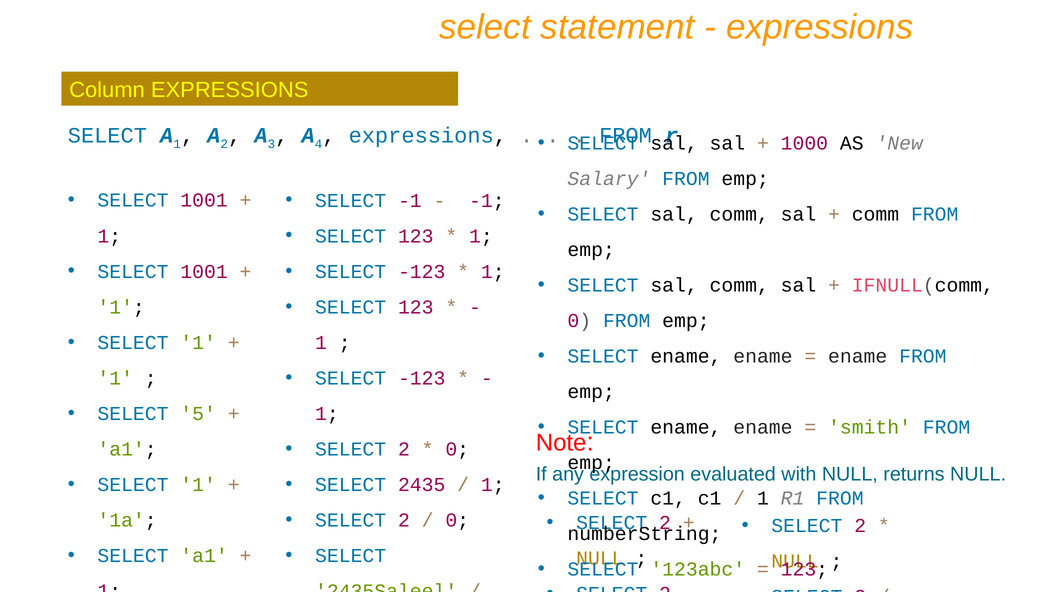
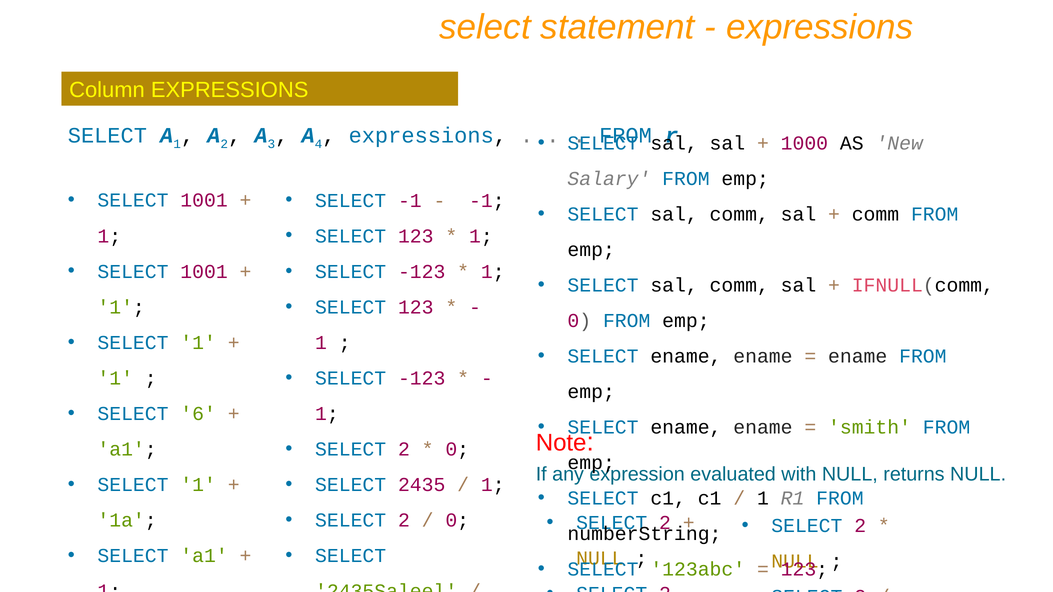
5: 5 -> 6 (198, 414)
